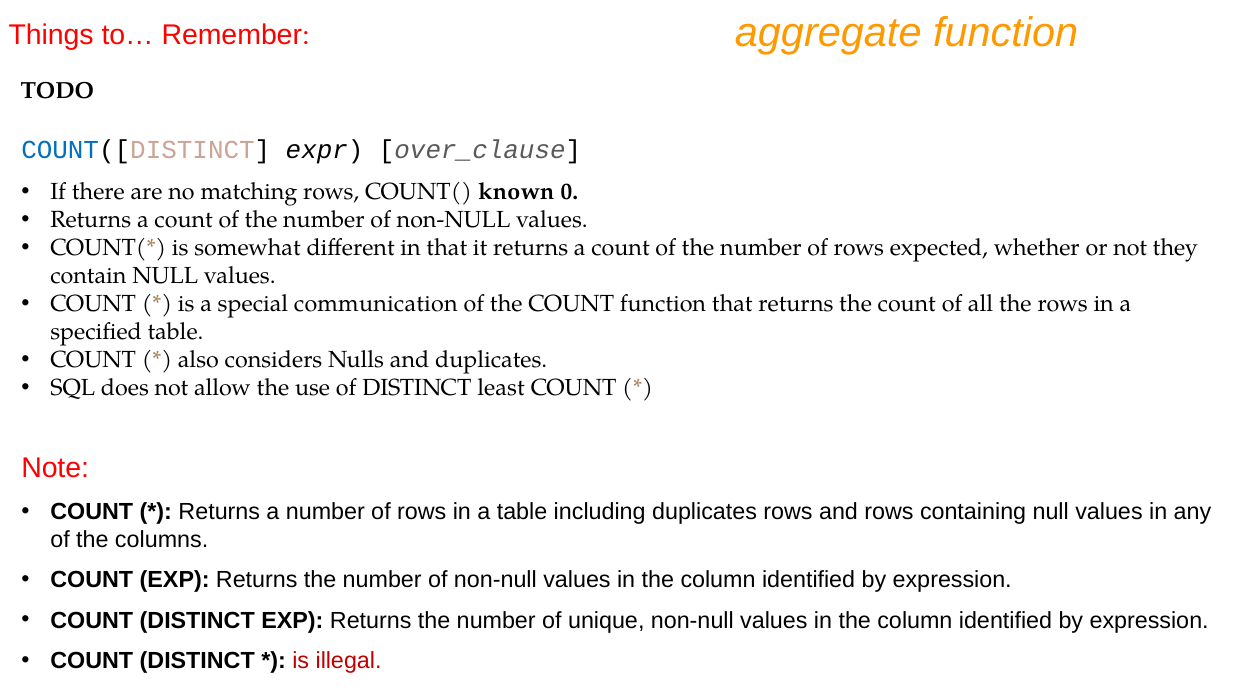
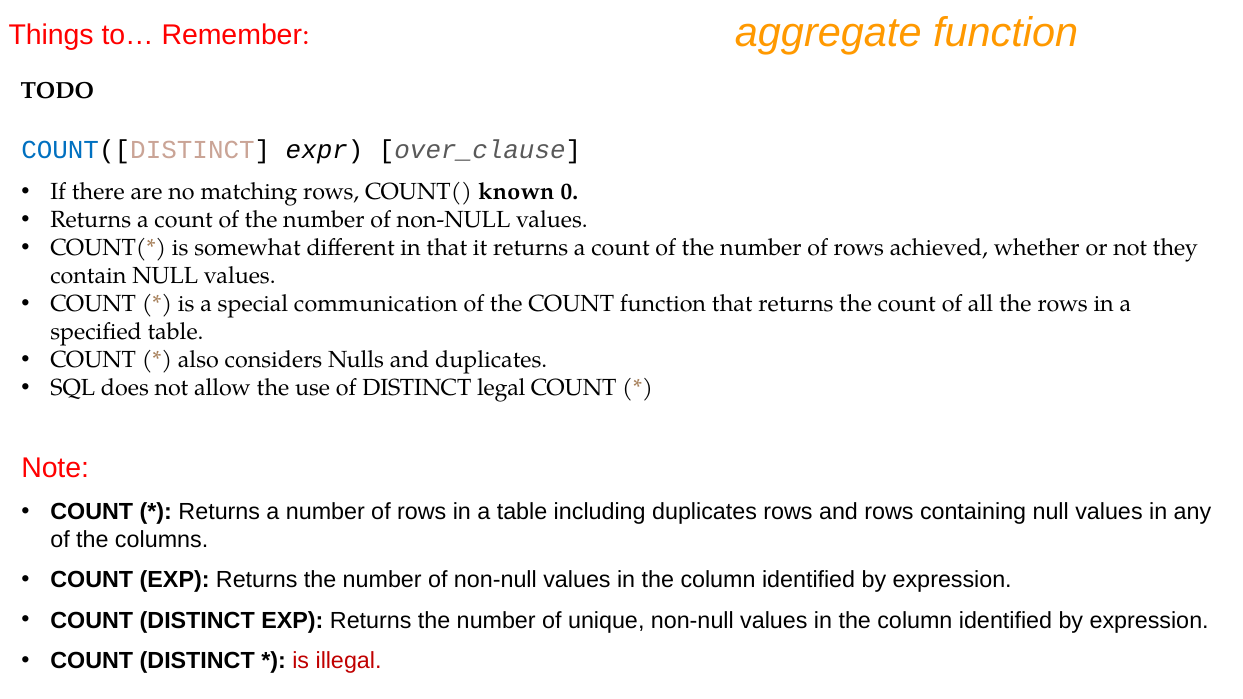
expected: expected -> achieved (939, 248)
least: least -> legal (501, 388)
